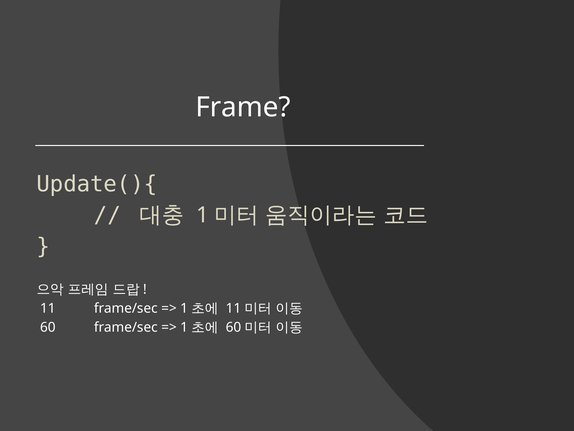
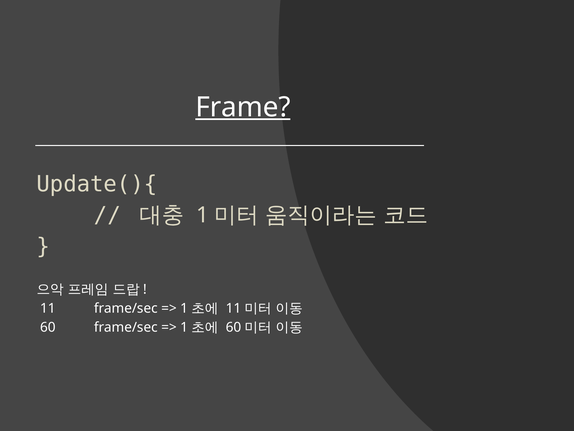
Frame underline: none -> present (243, 107)
